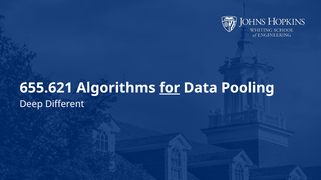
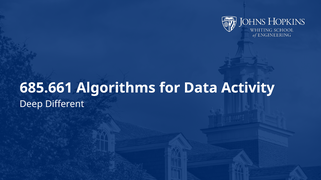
655.621: 655.621 -> 685.661 (46, 88)
for underline: present -> none (170, 88)
Pooling: Pooling -> Activity (248, 88)
